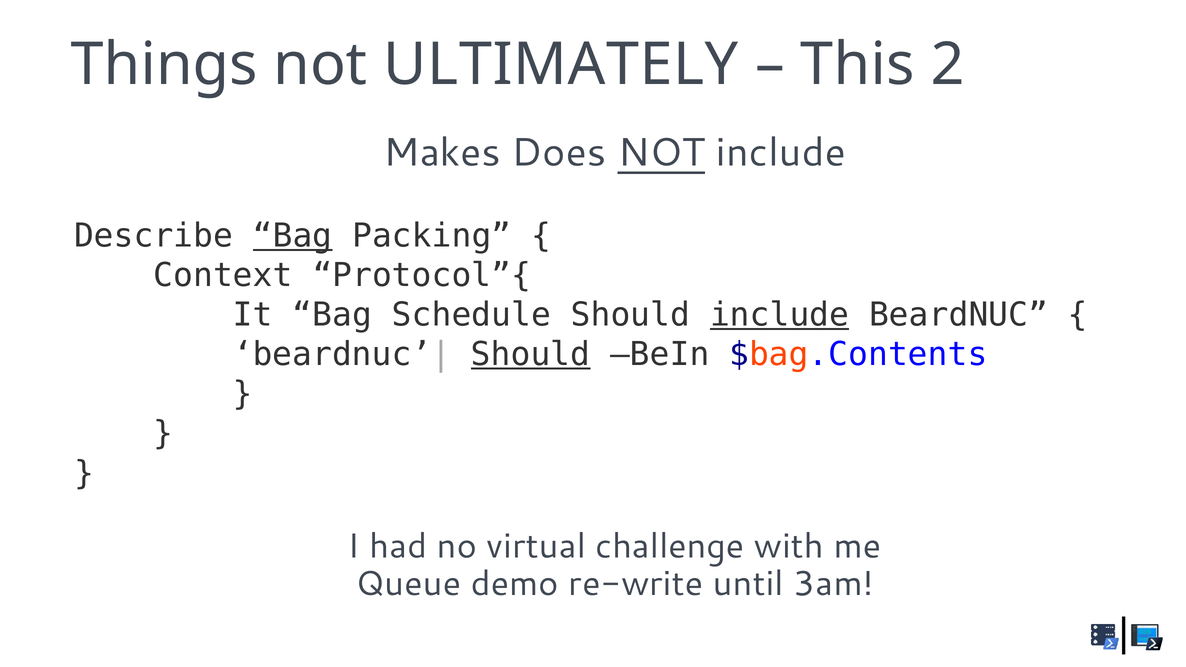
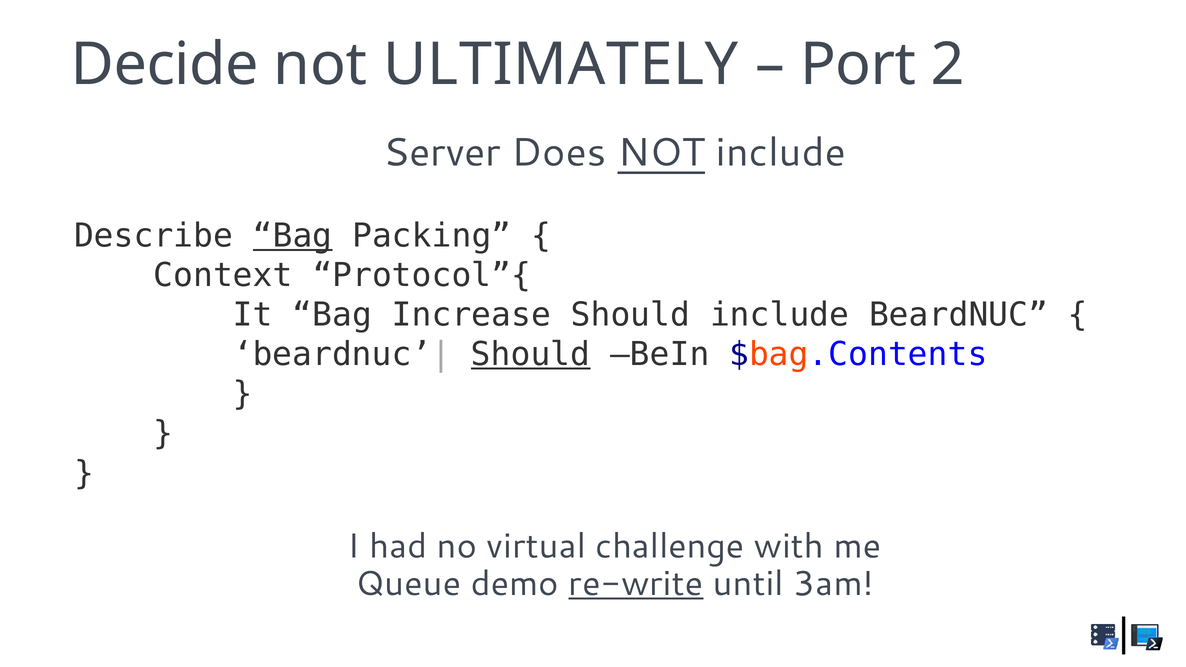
Things: Things -> Decide (165, 65)
This: This -> Port (858, 65)
Makes: Makes -> Server (442, 153)
Schedule: Schedule -> Increase (471, 315)
include underline: present -> none (780, 315)
re-write underline: none -> present (636, 584)
